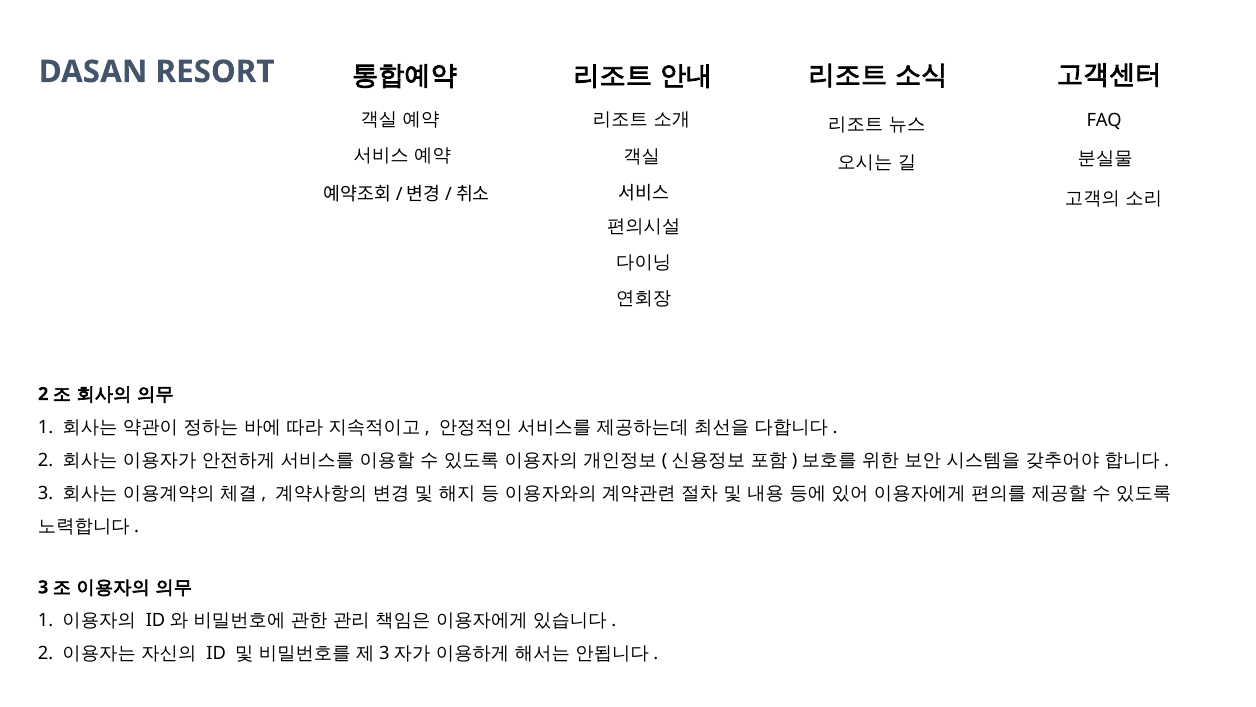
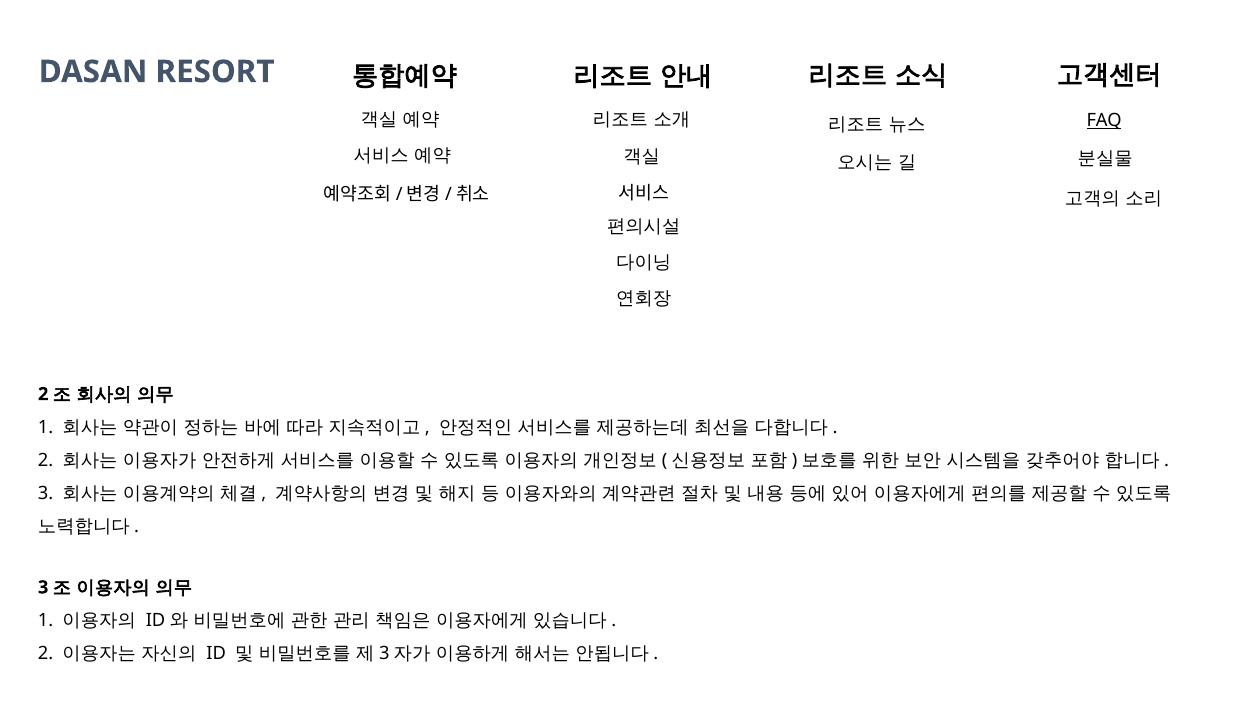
FAQ underline: none -> present (1104, 120)
